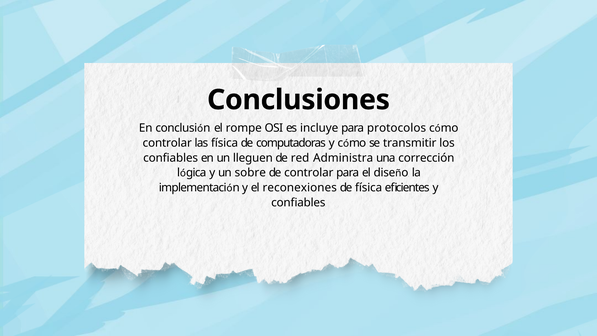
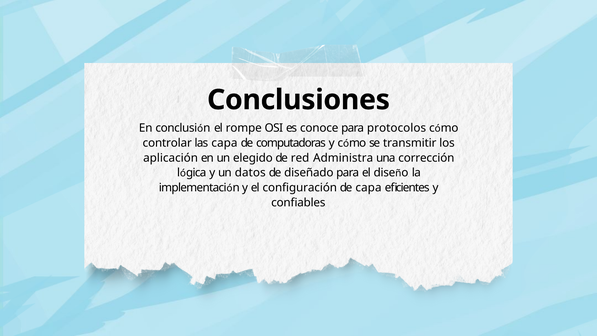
incluye: incluye -> conoce (319, 128)
las física: física -> capa (224, 143)
confiables: confiables -> aplicación (171, 158)
lleguen: lleguen -> elegido (253, 158)
sobre: sobre -> datos (250, 173)
de controlar: controlar -> diseñado (309, 173)
reconexiones: reconexiones -> configuración (300, 188)
de física: física -> capa (368, 188)
